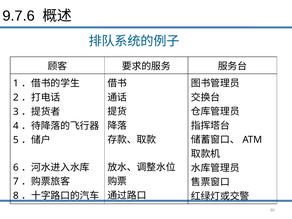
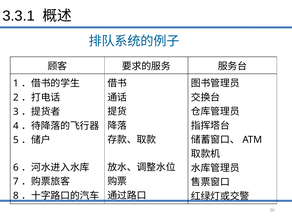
9.7.6: 9.7.6 -> 3.3.1 (19, 16)
